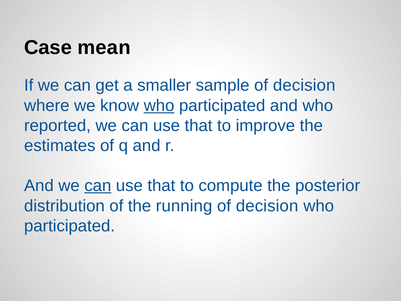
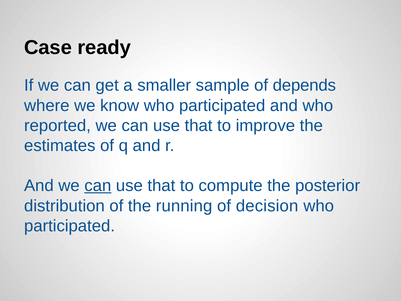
mean: mean -> ready (104, 48)
sample of decision: decision -> depends (304, 85)
who underline: present -> none (159, 105)
